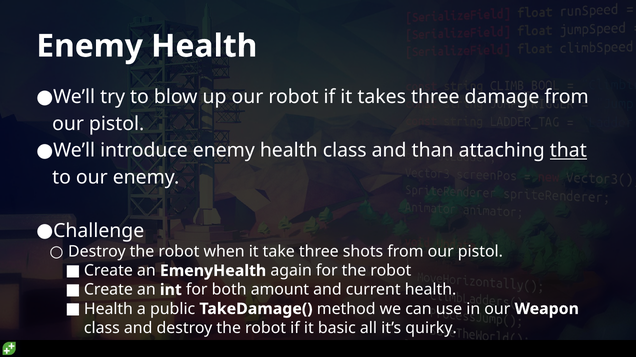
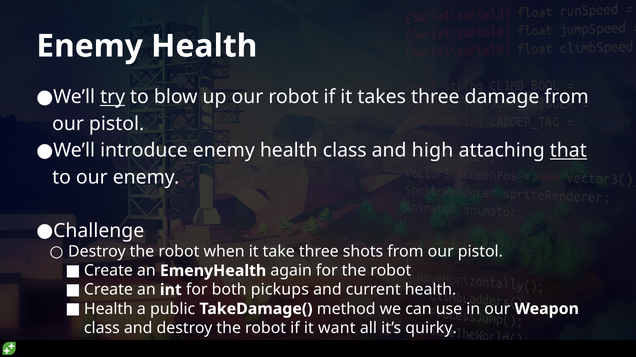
try underline: none -> present (113, 97)
than: than -> high (433, 151)
amount: amount -> pickups (280, 290)
basic: basic -> want (337, 329)
